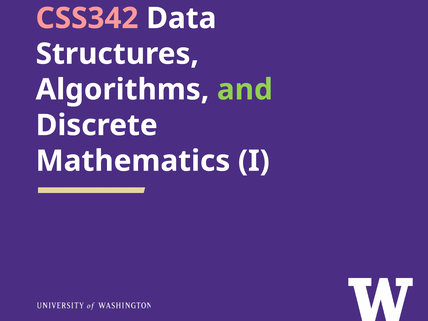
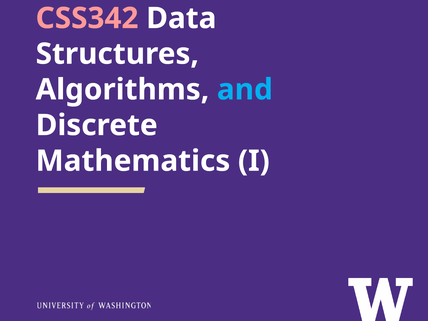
and colour: light green -> light blue (245, 90)
